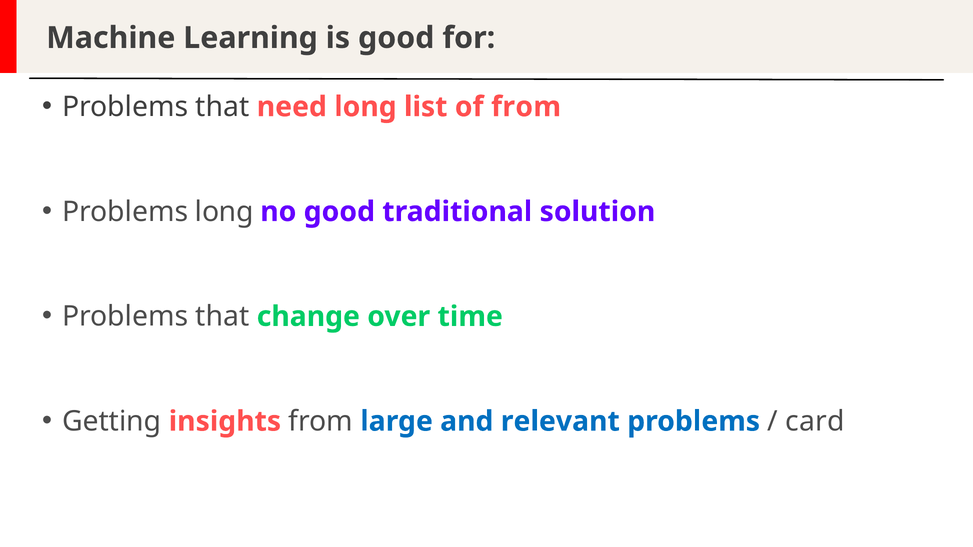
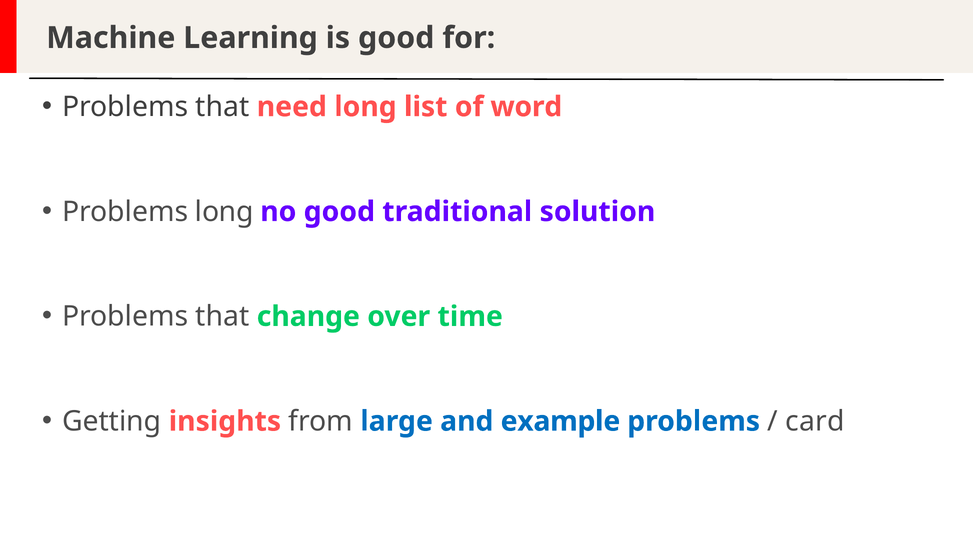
of from: from -> word (526, 107)
relevant: relevant -> example (560, 422)
